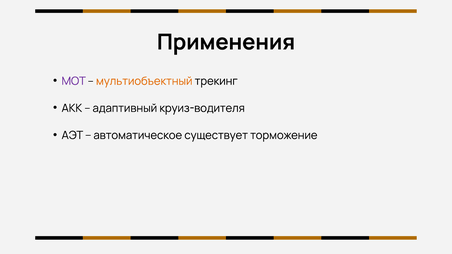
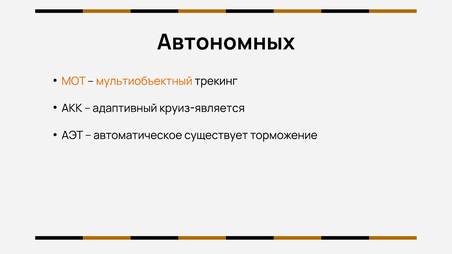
Применения: Применения -> Автономных (226, 42)
МОТ colour: purple -> orange (74, 81)
круиз-водителя: круиз-водителя -> круиз-является (202, 108)
